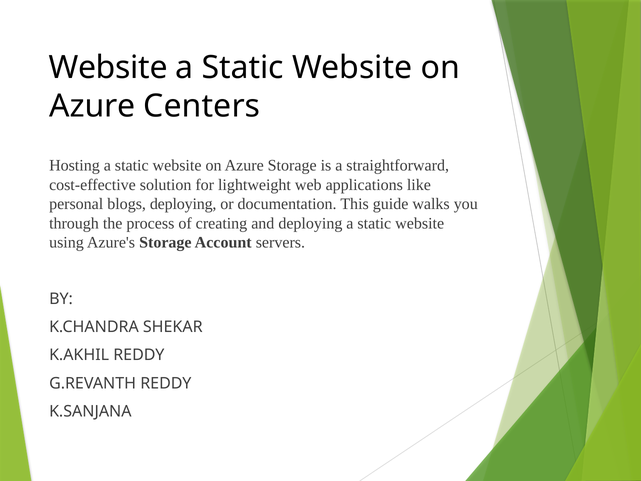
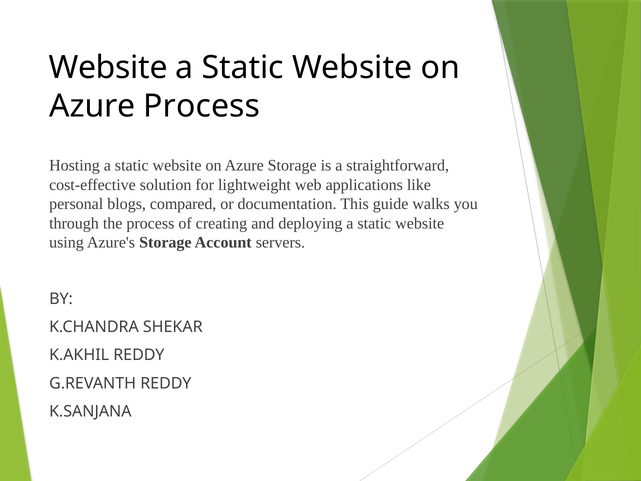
Azure Centers: Centers -> Process (202, 106)
blogs deploying: deploying -> compared (183, 204)
